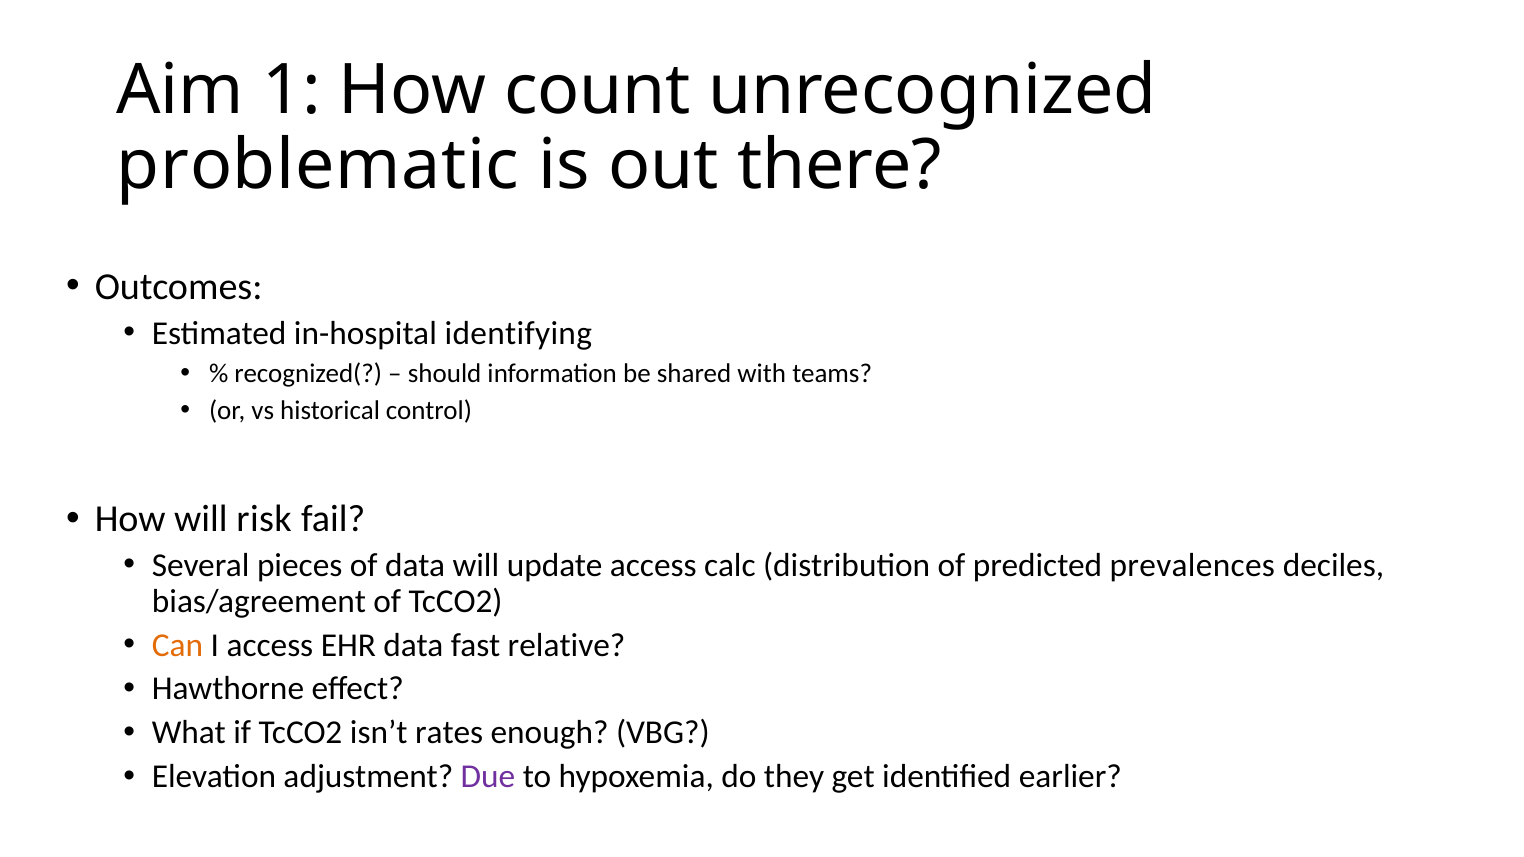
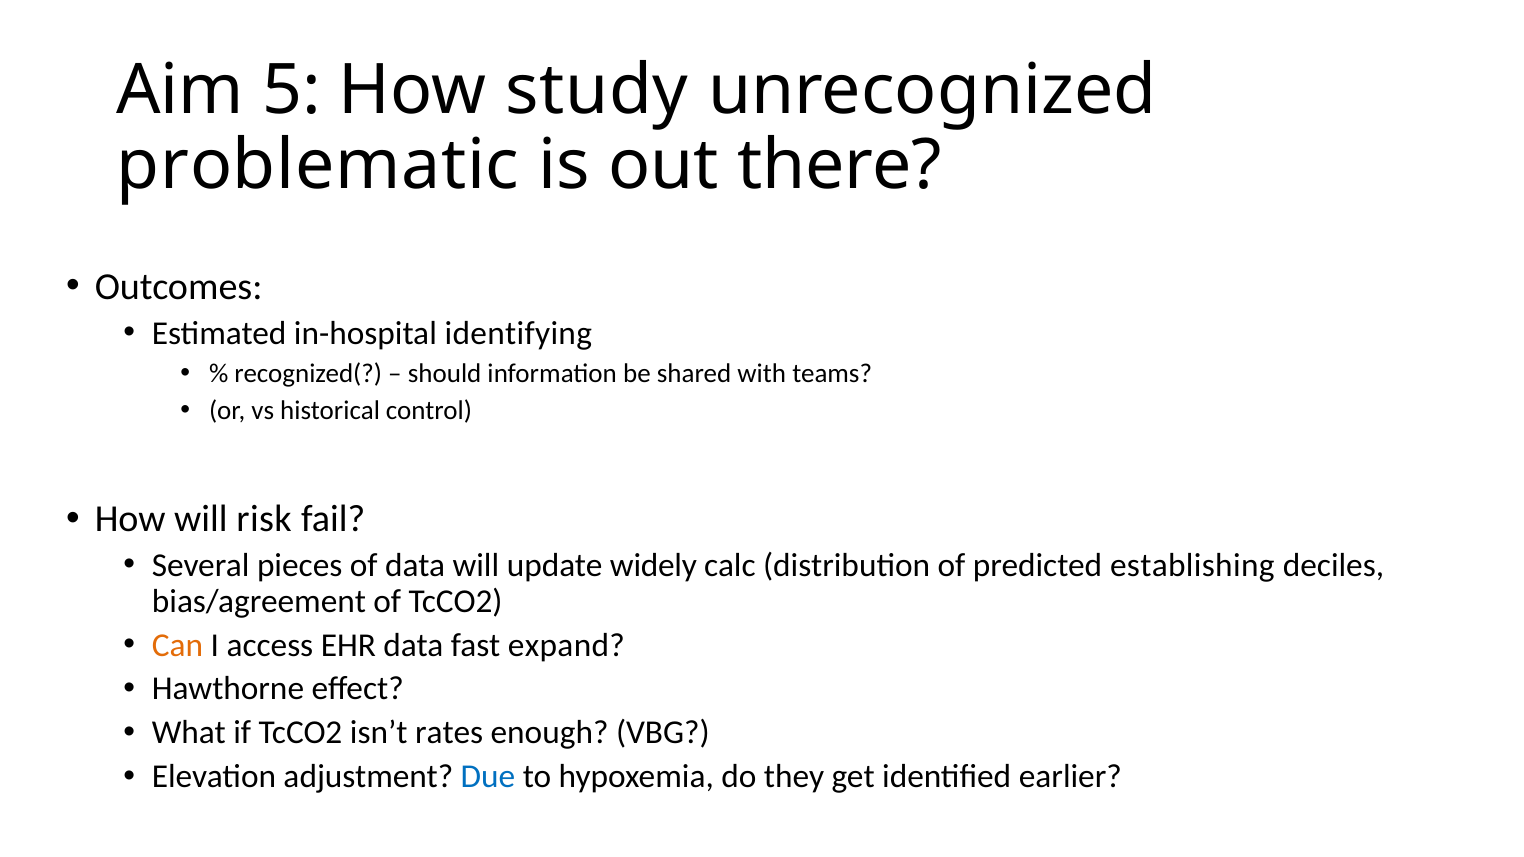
1: 1 -> 5 (291, 90)
count: count -> study (597, 90)
update access: access -> widely (653, 565)
prevalences: prevalences -> establishing (1192, 565)
relative: relative -> expand (566, 645)
Due colour: purple -> blue (488, 777)
